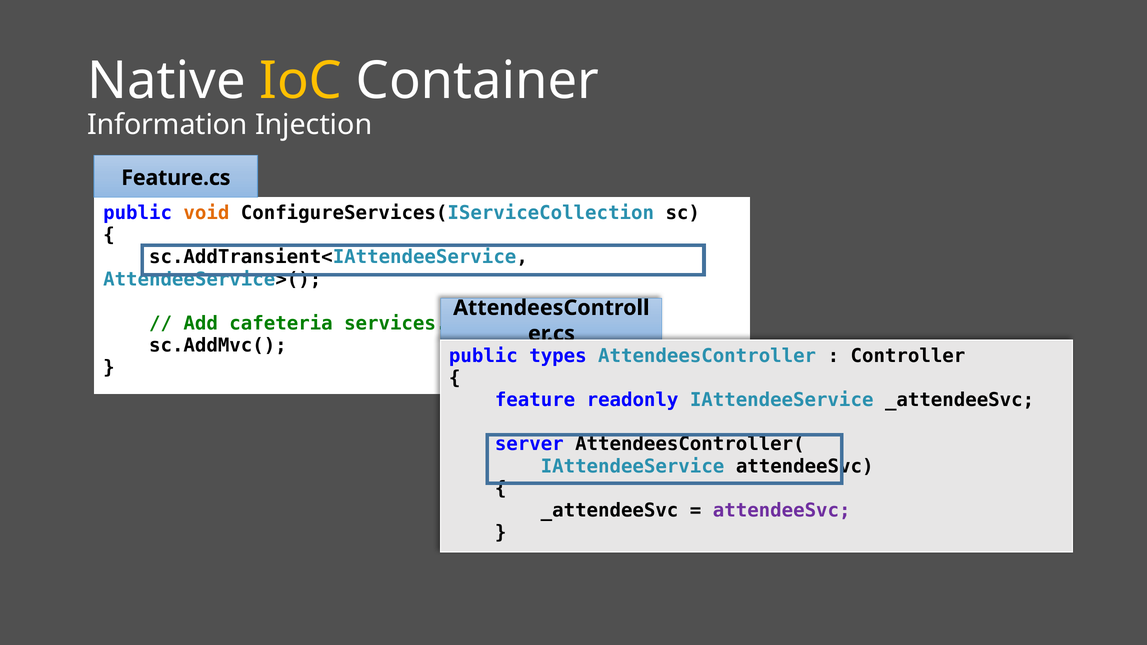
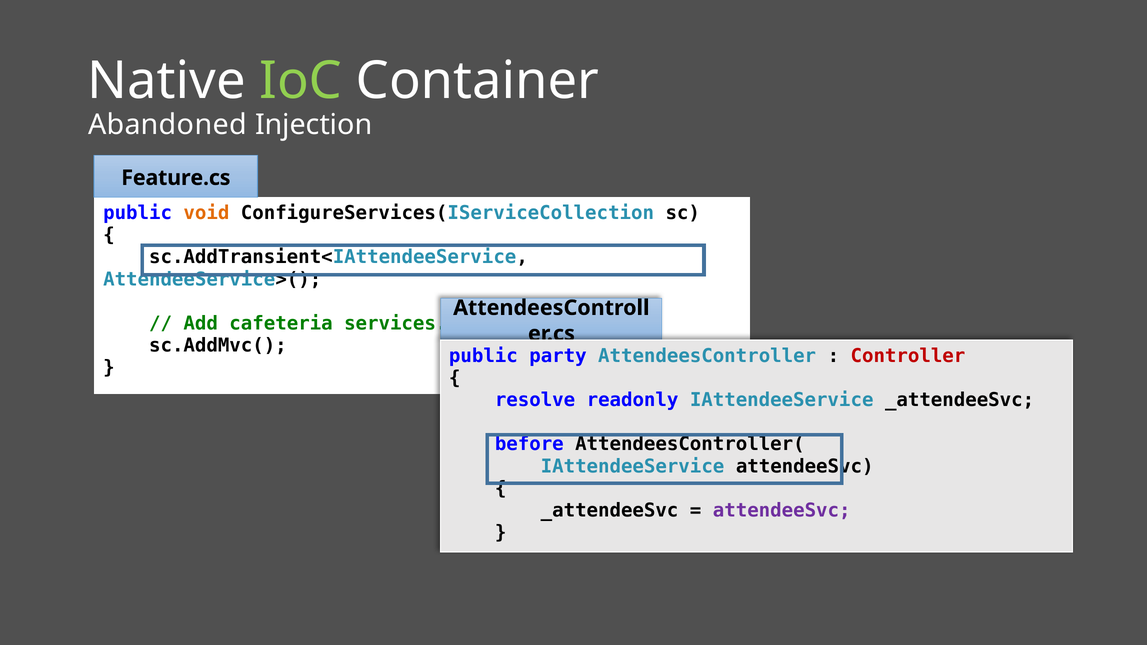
IoC colour: yellow -> light green (301, 81)
Information: Information -> Abandoned (167, 125)
types: types -> party (558, 356)
Controller colour: black -> red (908, 356)
feature: feature -> resolve (535, 400)
server: server -> before (529, 444)
